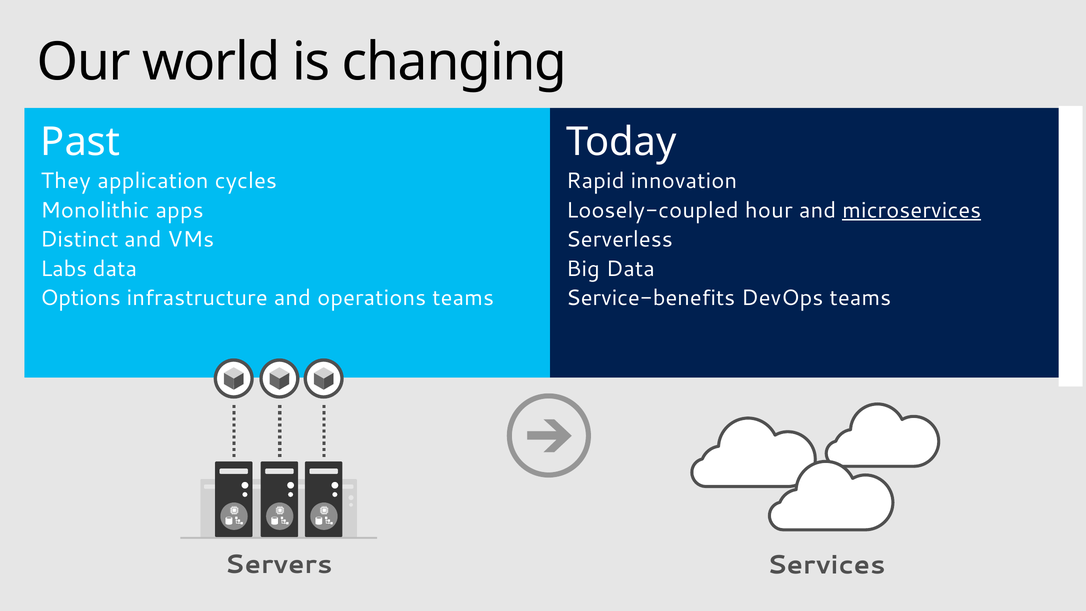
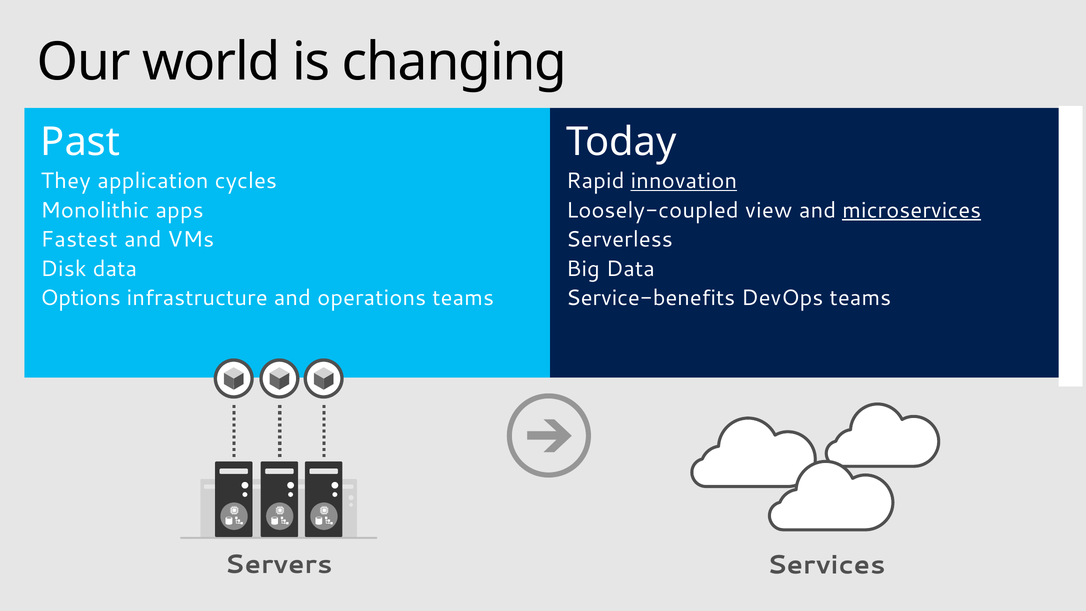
innovation underline: none -> present (684, 181)
hour: hour -> view (769, 210)
Distinct: Distinct -> Fastest (79, 239)
Labs: Labs -> Disk (63, 269)
